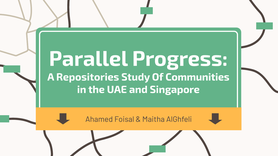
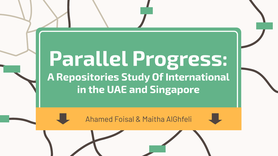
Communities: Communities -> International (197, 77)
